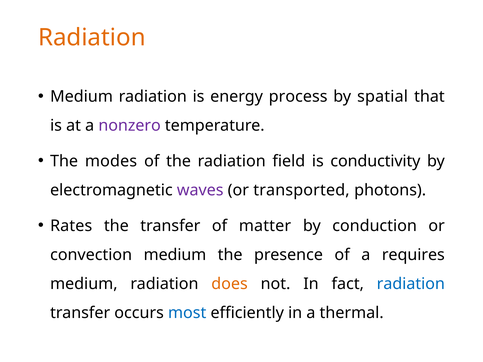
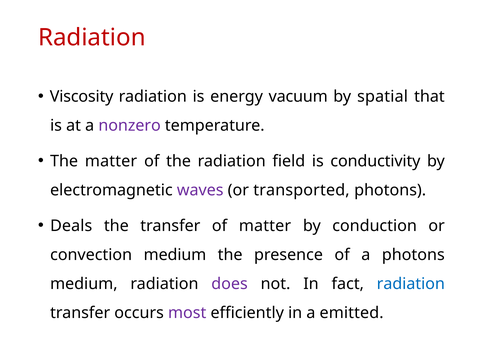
Radiation colour: orange -> red (92, 38)
Medium: Medium -> Viscosity (82, 97)
process: process -> vacuum (298, 97)
The modes: modes -> matter (111, 161)
Rates: Rates -> Deals (71, 226)
a requires: requires -> photons (413, 255)
does colour: orange -> purple (230, 284)
most colour: blue -> purple (187, 313)
thermal: thermal -> emitted (352, 313)
